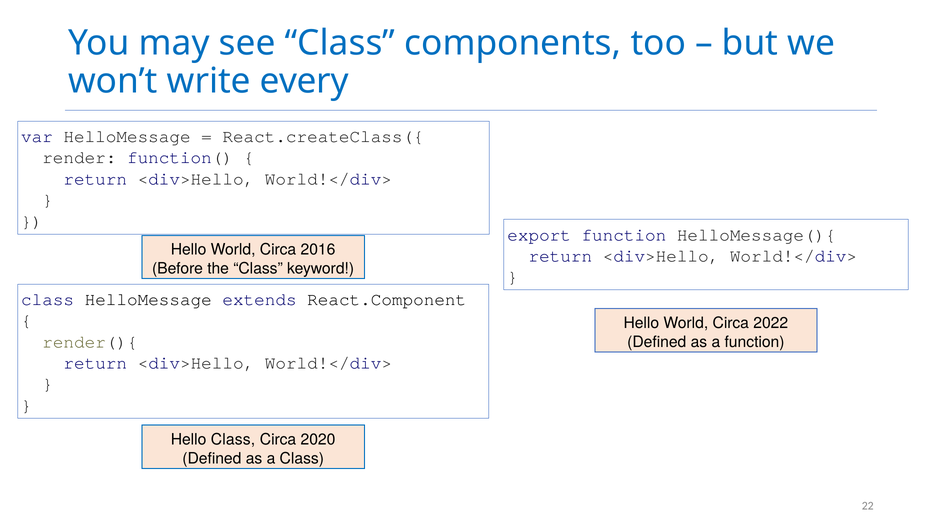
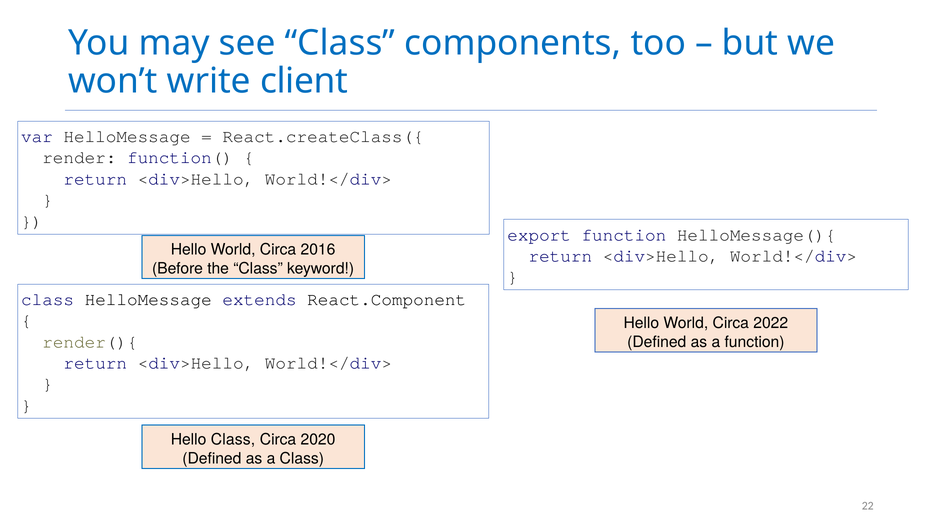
every: every -> client (304, 81)
